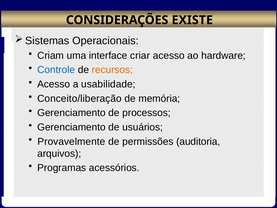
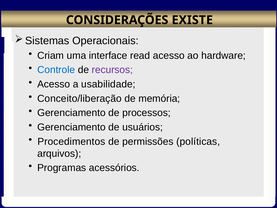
criar: criar -> read (140, 55)
recursos colour: orange -> purple (112, 70)
Provavelmente: Provavelmente -> Procedimentos (71, 141)
auditoria: auditoria -> políticas (198, 141)
